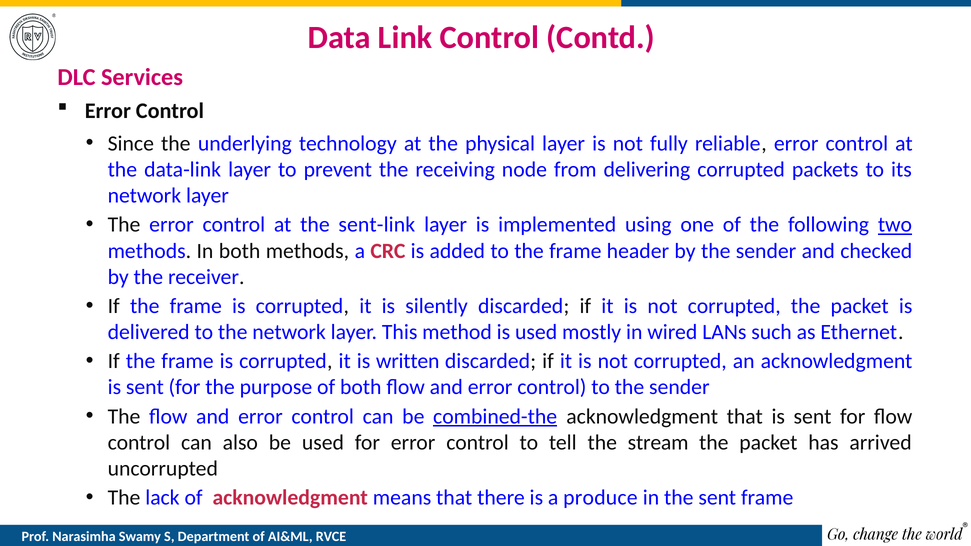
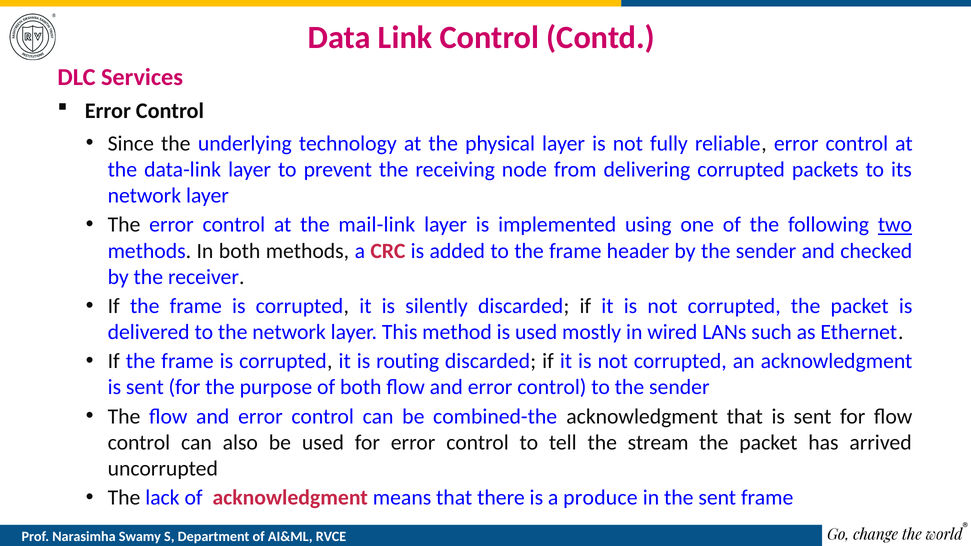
sent-link: sent-link -> mail-link (377, 225)
written: written -> routing (408, 361)
combined-the underline: present -> none (495, 417)
